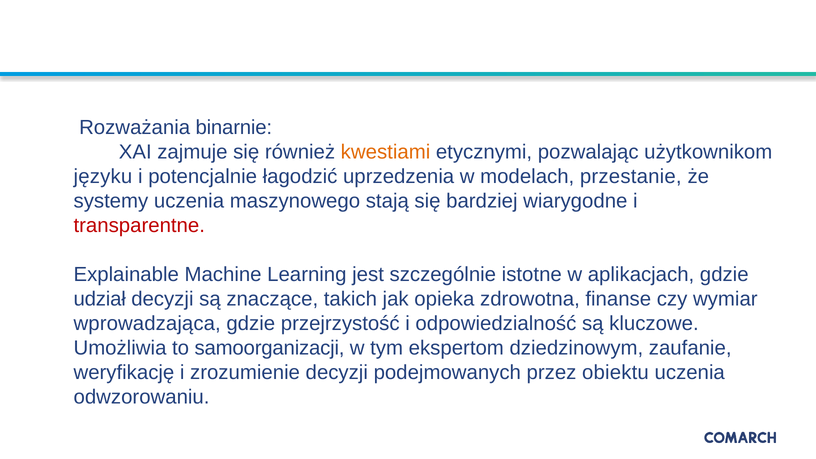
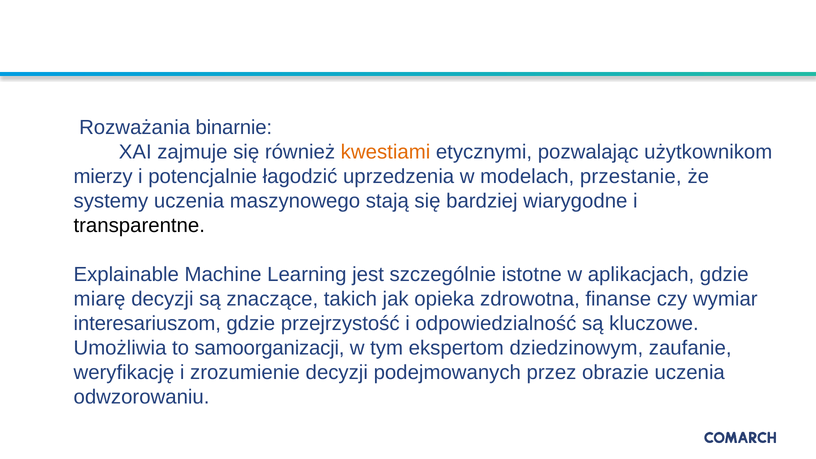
języku: języku -> mierzy (103, 177)
transparentne colour: red -> black (139, 226)
udział: udział -> miarę (100, 299)
wprowadzająca: wprowadzająca -> interesariuszom (147, 323)
obiektu: obiektu -> obrazie (616, 372)
